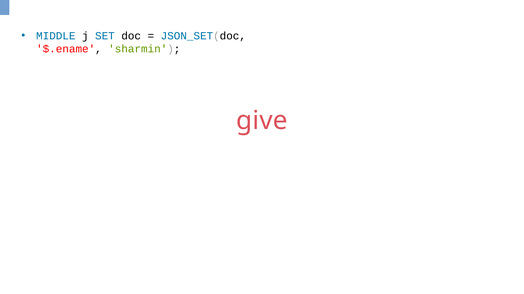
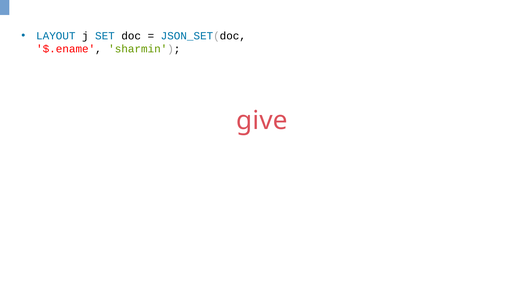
MIDDLE: MIDDLE -> LAYOUT (56, 36)
